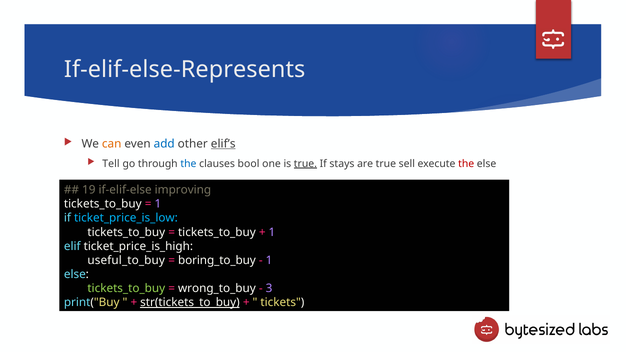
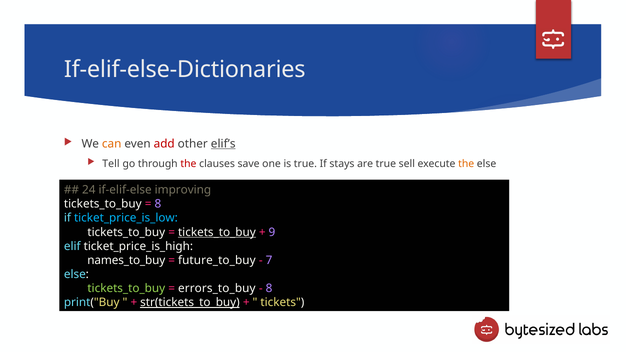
If-elif-else-Represents: If-elif-else-Represents -> If-elif-else-Dictionaries (185, 70)
add colour: blue -> red (164, 144)
the colour: blue -> red (188, 164)
bool: bool -> save (249, 164)
true underline: present -> none (305, 164)
the colour: red -> orange (466, 164)
19: 19 -> 24 (89, 190)
1: 1 -> 8 (158, 204)
tickets_to_buy underline: none -> present (217, 232)
1: 1 -> 9 (272, 232)
useful_to_buy: useful_to_buy -> names_to_buy (126, 260)
boring_to_buy: boring_to_buy -> future_to_buy (217, 260)
1: 1 -> 7 (269, 260)
wrong_to_buy: wrong_to_buy -> errors_to_buy (217, 289)
3: 3 -> 8 (269, 289)
